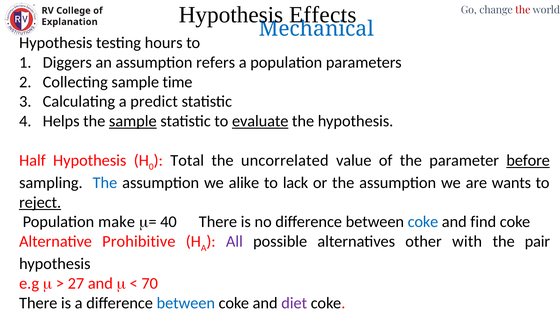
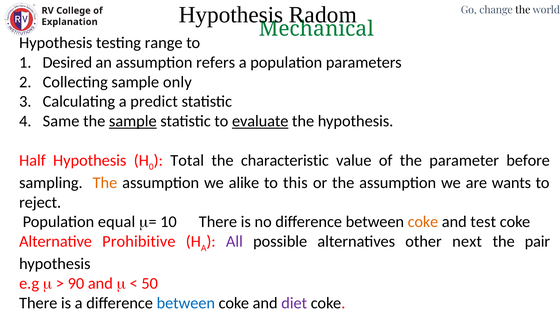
Effects: Effects -> Radom (323, 15)
the colour: red -> black (523, 10)
Mechanical colour: blue -> green (316, 29)
hours: hours -> range (164, 43)
Diggers: Diggers -> Desired (67, 62)
time: time -> only (177, 82)
Helps: Helps -> Same (61, 121)
uncorrelated: uncorrelated -> characteristic (285, 160)
before underline: present -> none (528, 160)
The colour: blue -> orange (105, 183)
lack: lack -> this (295, 183)
reject underline: present -> none (40, 202)
make: make -> equal (117, 222)
40: 40 -> 10 (168, 222)
coke colour: blue -> orange (423, 222)
find: find -> test (483, 222)
with: with -> next (467, 242)
27: 27 -> 90 (76, 283)
70: 70 -> 50 (150, 283)
